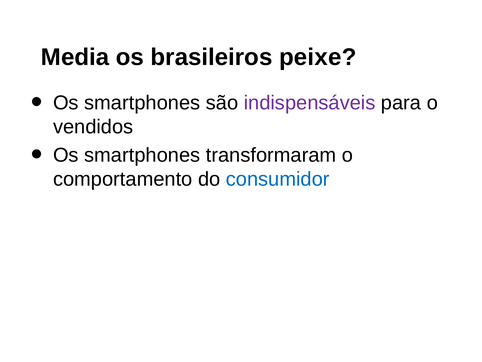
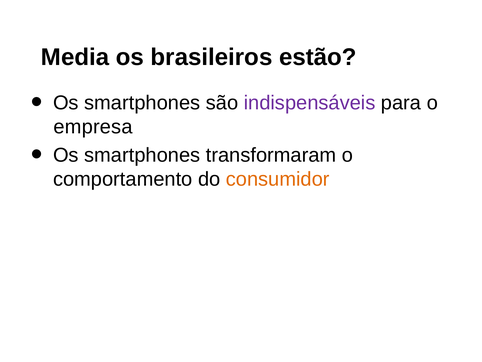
peixe: peixe -> estão (318, 57)
vendidos: vendidos -> empresa (93, 127)
consumidor colour: blue -> orange (278, 179)
